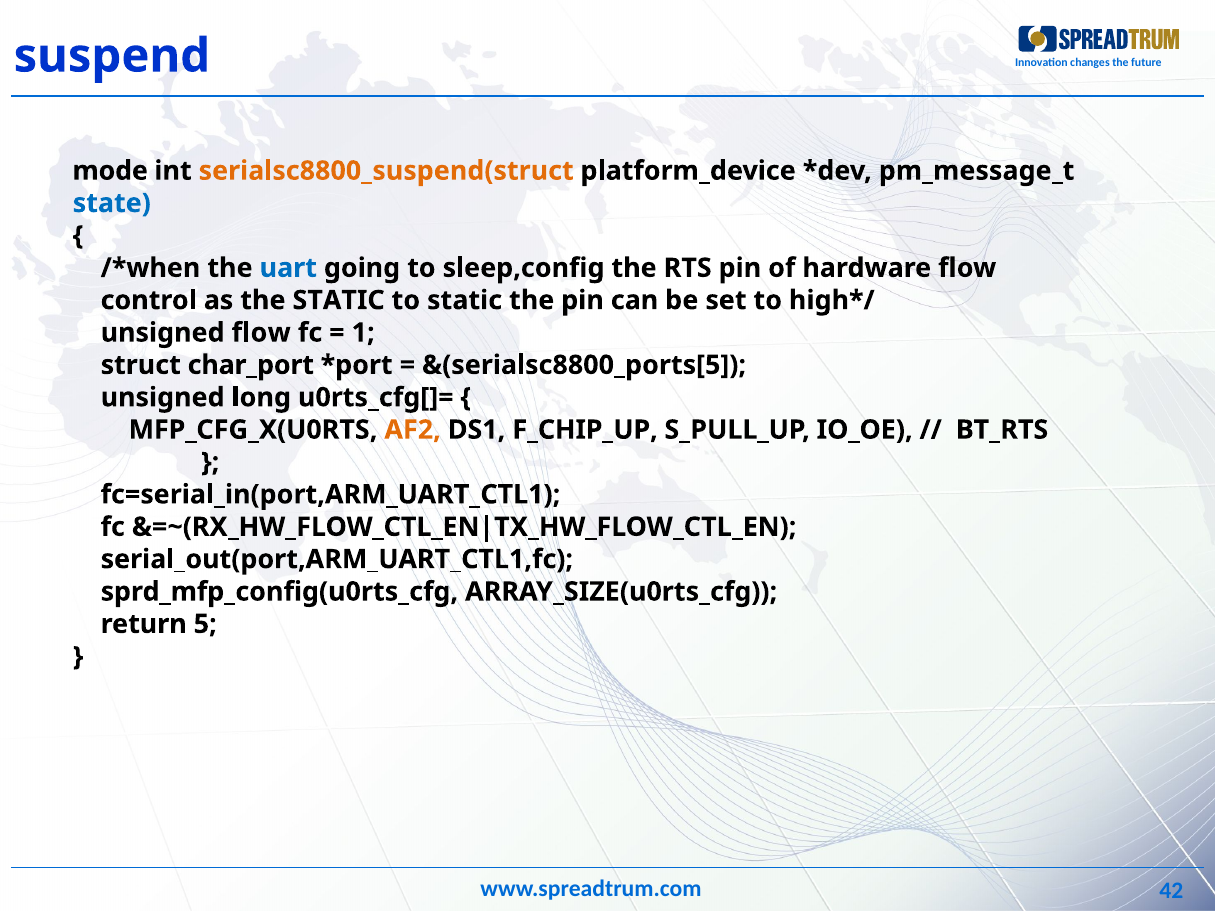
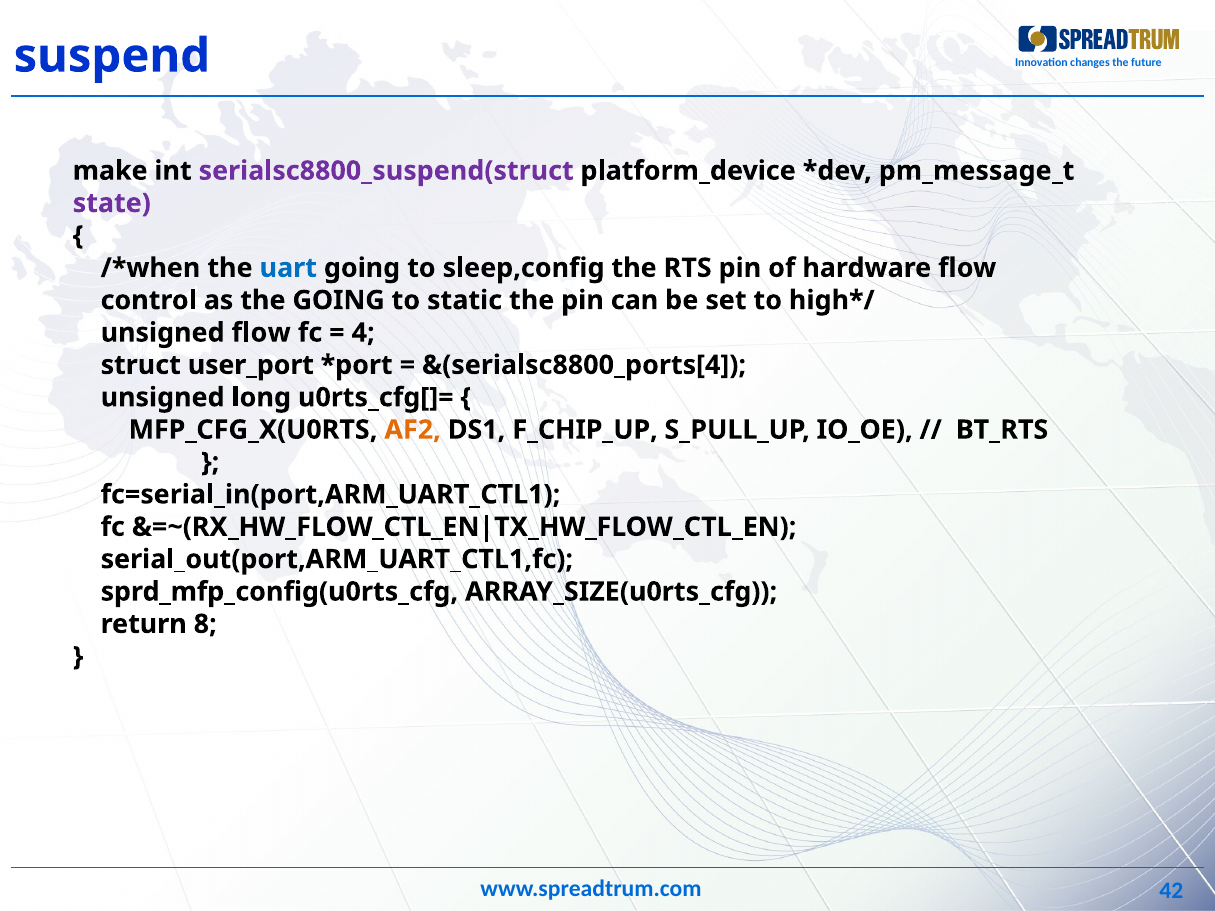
mode: mode -> make (110, 171)
serialsc8800_suspend(struct colour: orange -> purple (386, 171)
state colour: blue -> purple (112, 203)
the STATIC: STATIC -> GOING (339, 300)
1: 1 -> 4 (363, 333)
char_port: char_port -> user_port (251, 365)
&(serialsc8800_ports[5: &(serialsc8800_ports[5 -> &(serialsc8800_ports[4 (584, 365)
5: 5 -> 8 (205, 624)
